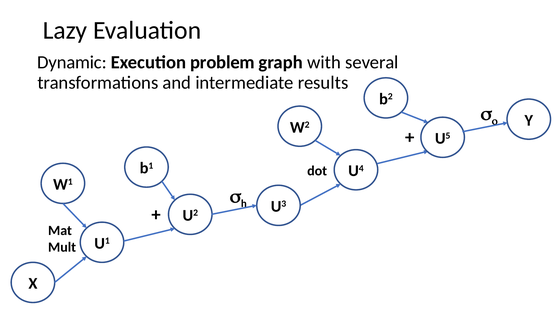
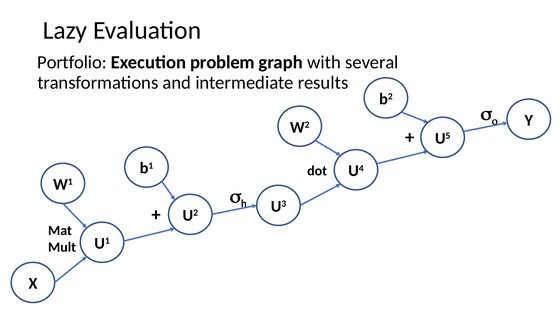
Dynamic: Dynamic -> Portfolio (72, 62)
